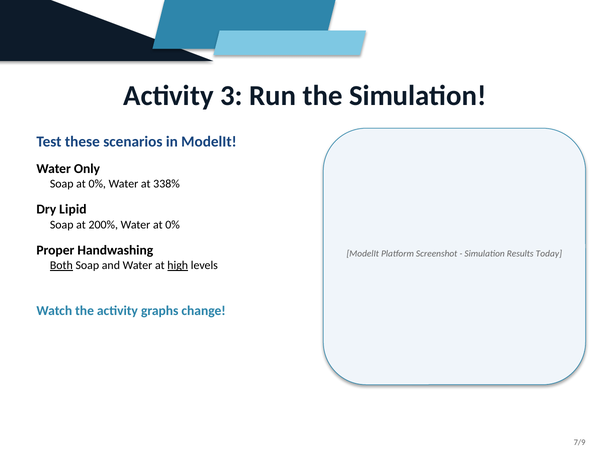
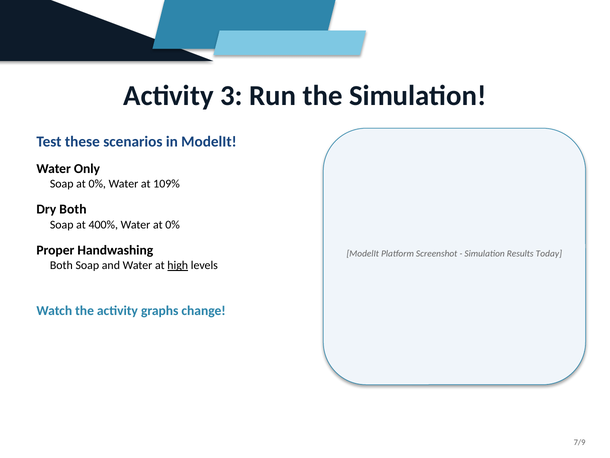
338%: 338% -> 109% (167, 184)
Dry Lipid: Lipid -> Both (73, 209)
200%: 200% -> 400% (103, 224)
Both underline: present -> none (61, 265)
